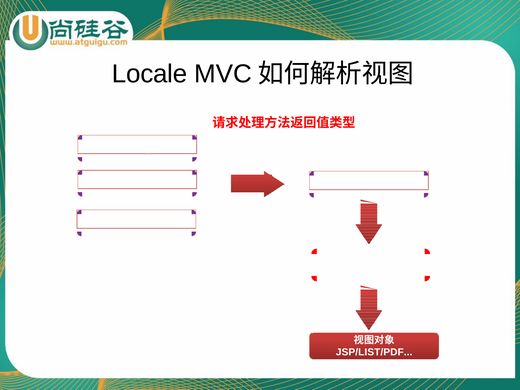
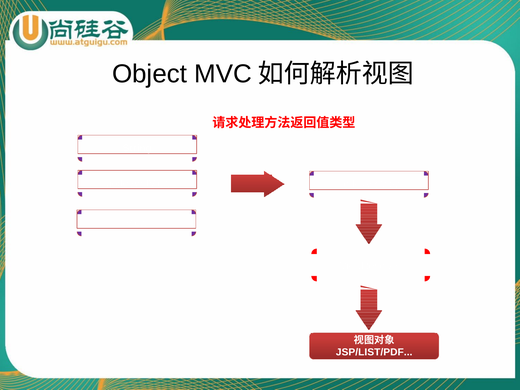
Locale: Locale -> Object (149, 74)
